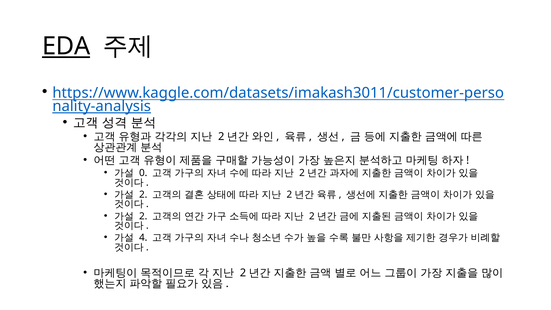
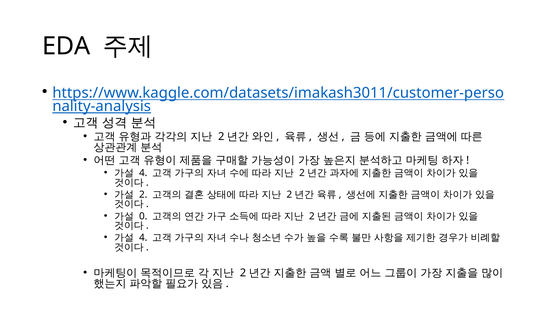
EDA underline: present -> none (66, 46)
0: 0 -> 4 (143, 173)
2: 2 -> 0 (143, 216)
